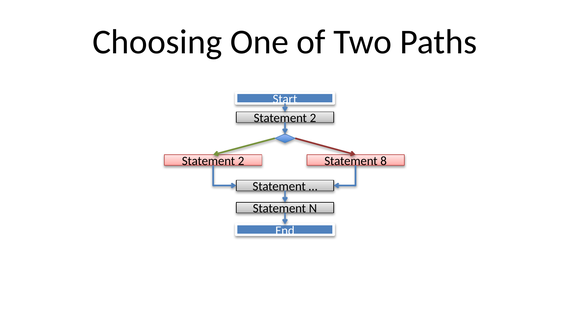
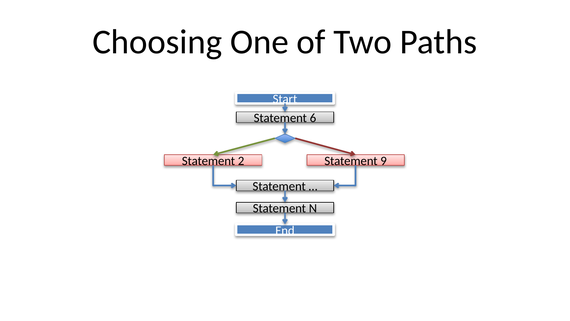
2: 2 -> 6 (313, 118)
8: 8 -> 9 (384, 161)
